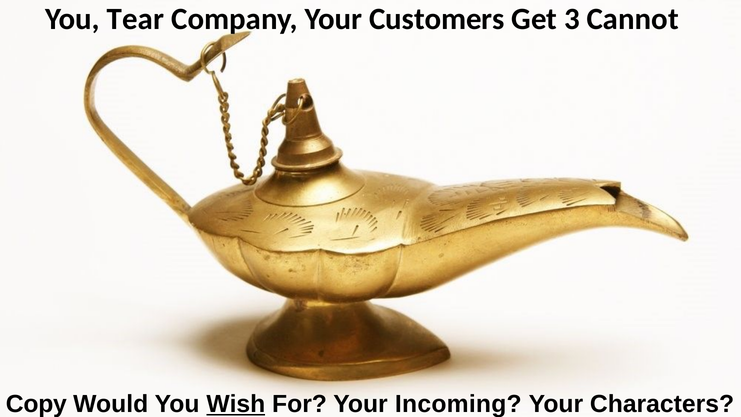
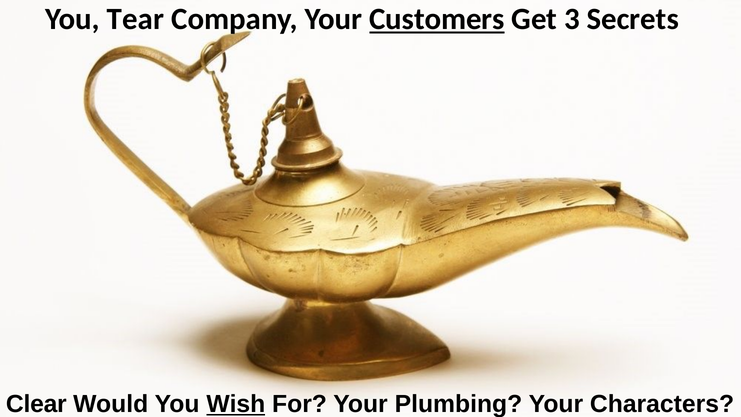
Customers underline: none -> present (437, 19)
Cannot: Cannot -> Secrets (633, 19)
Copy: Copy -> Clear (36, 404)
Incoming: Incoming -> Plumbing (458, 404)
